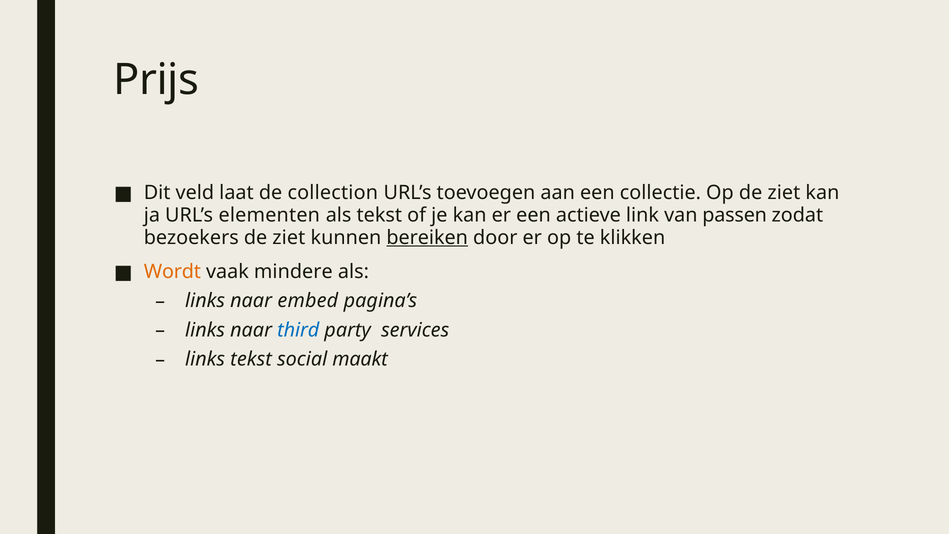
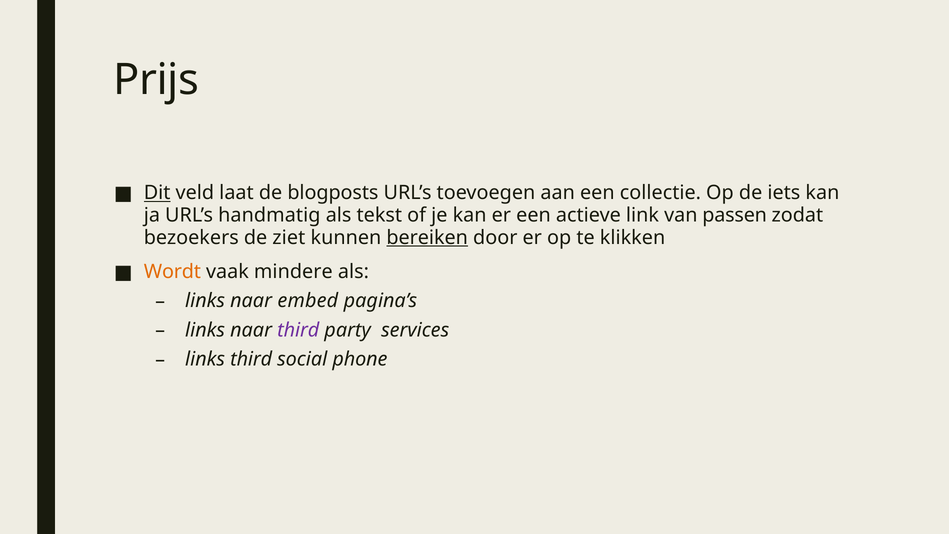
Dit underline: none -> present (157, 193)
collection: collection -> blogposts (333, 193)
Op de ziet: ziet -> iets (784, 193)
elementen: elementen -> handmatig (269, 215)
third colour: blue -> purple (298, 330)
links tekst: tekst -> third (251, 359)
maakt: maakt -> phone (360, 359)
